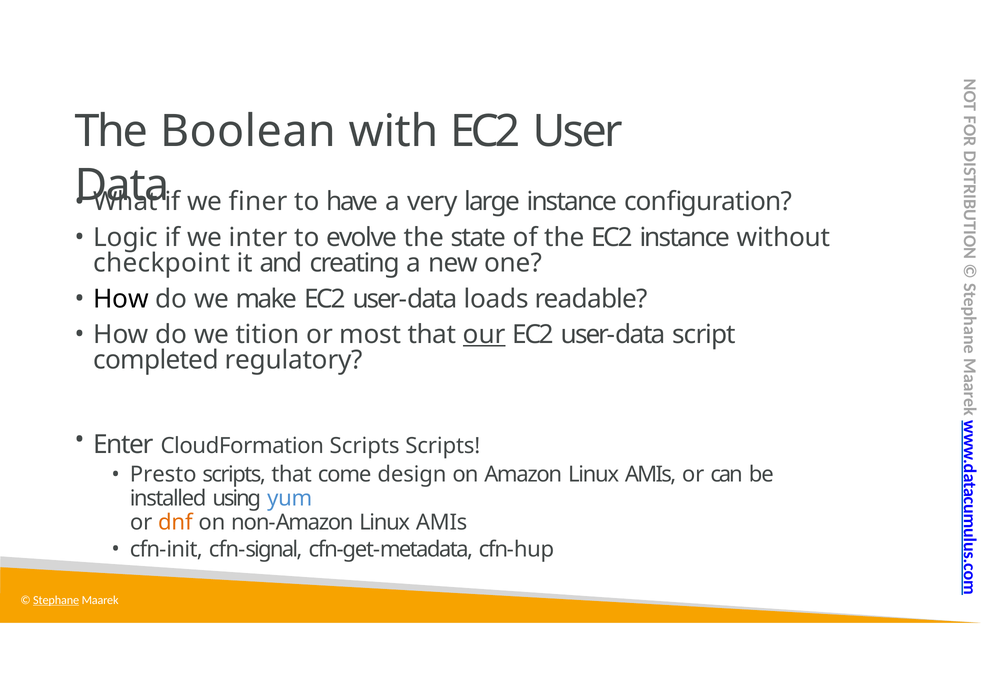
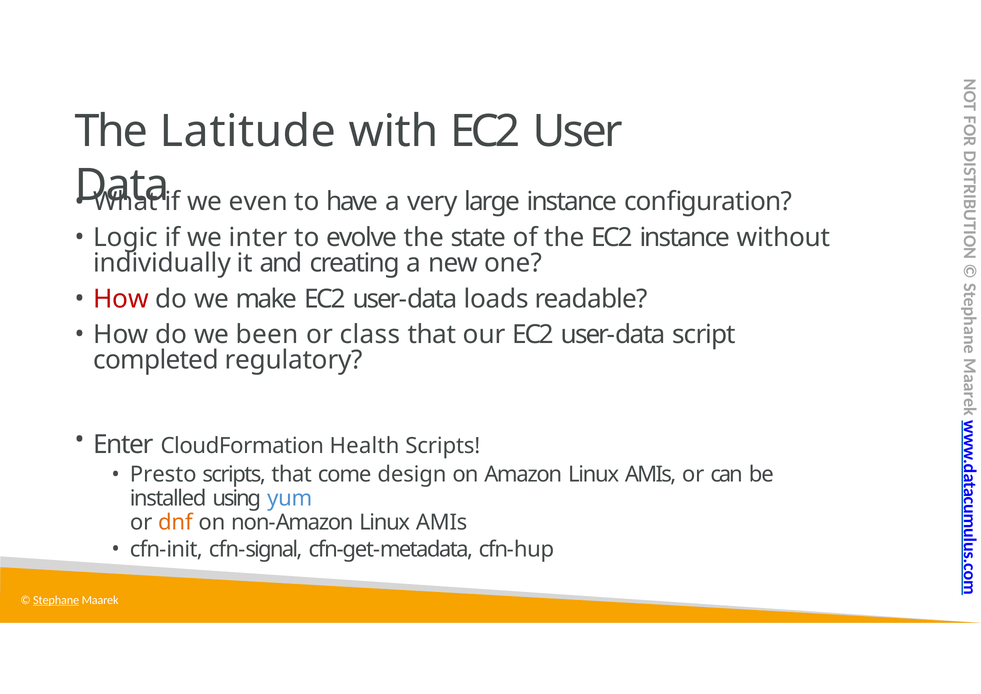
Boolean: Boolean -> Latitude (248, 132)
finer: finer -> even (258, 202)
checkpoint: checkpoint -> individually (162, 263)
How colour: black -> red (121, 299)
tition: tition -> been (267, 334)
most: most -> class (370, 334)
our underline: present -> none (484, 334)
CloudFormation Scripts: Scripts -> Health (364, 446)
